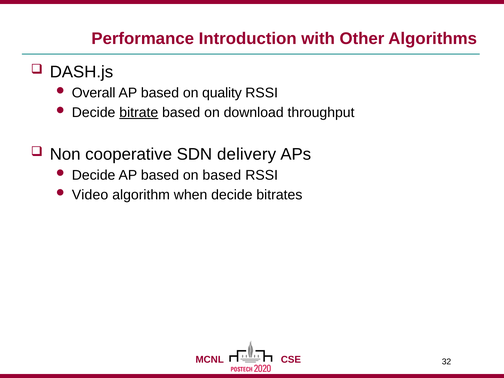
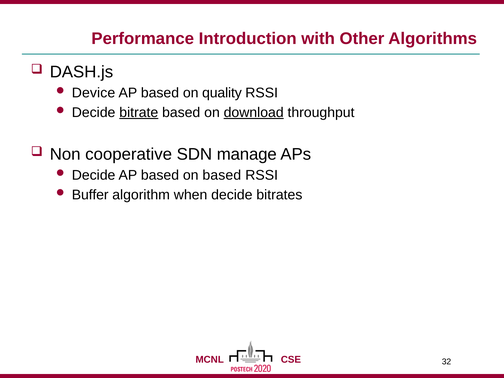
Overall: Overall -> Device (94, 93)
download underline: none -> present (254, 112)
delivery: delivery -> manage (247, 154)
Video: Video -> Buffer (90, 195)
